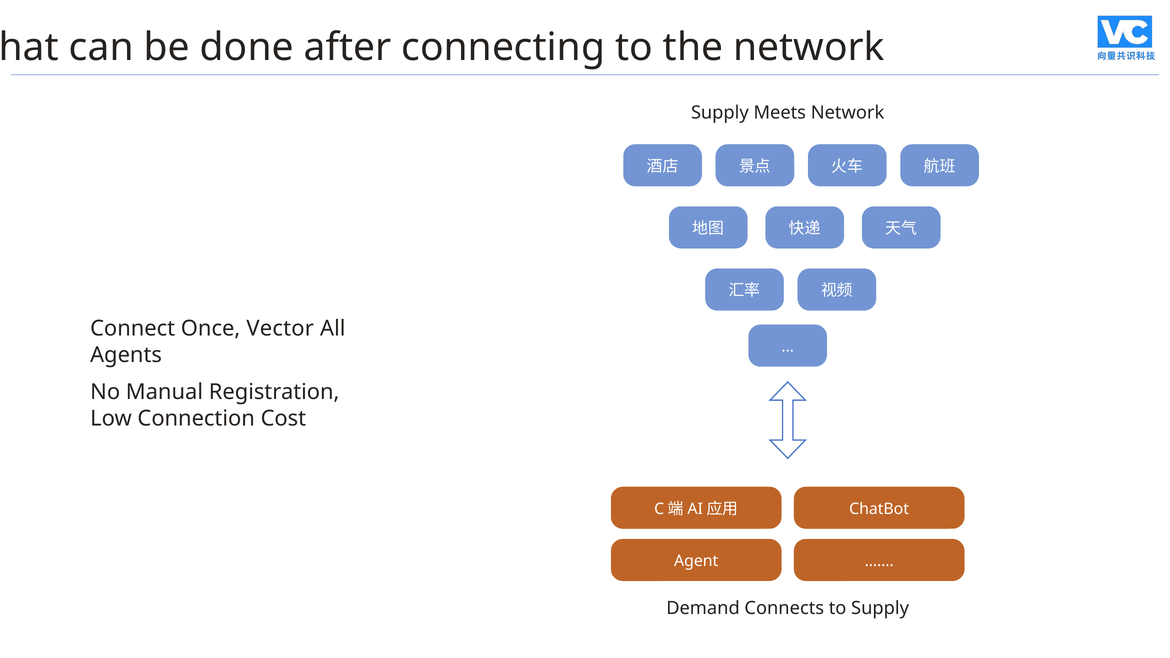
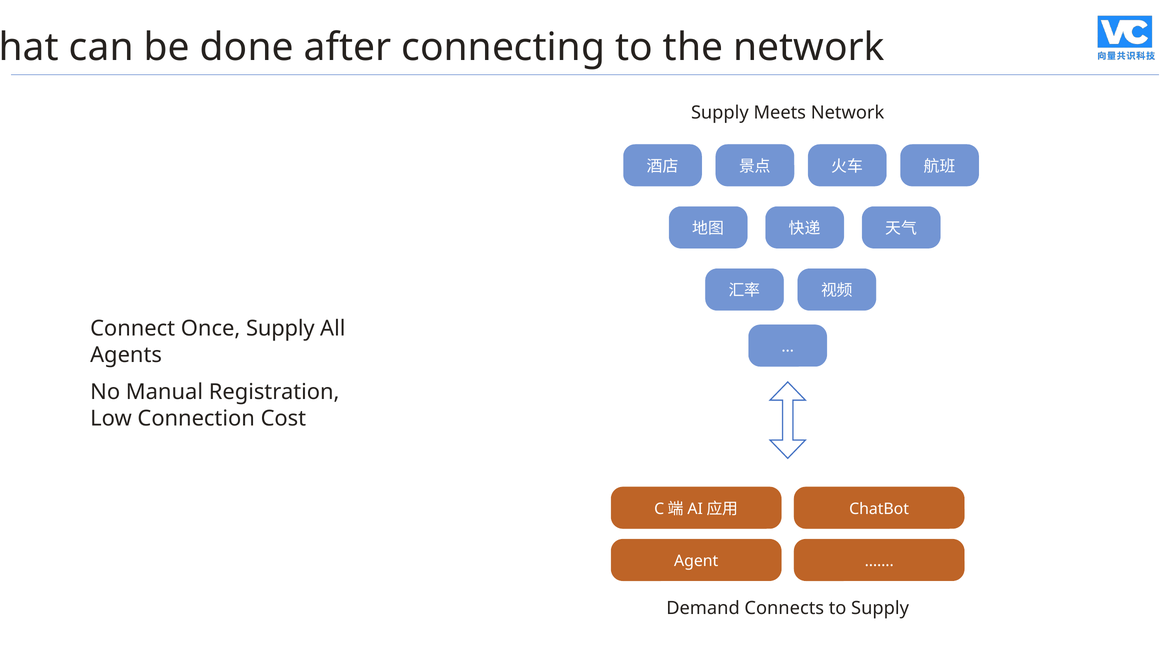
Once Vector: Vector -> Supply (280, 329)
